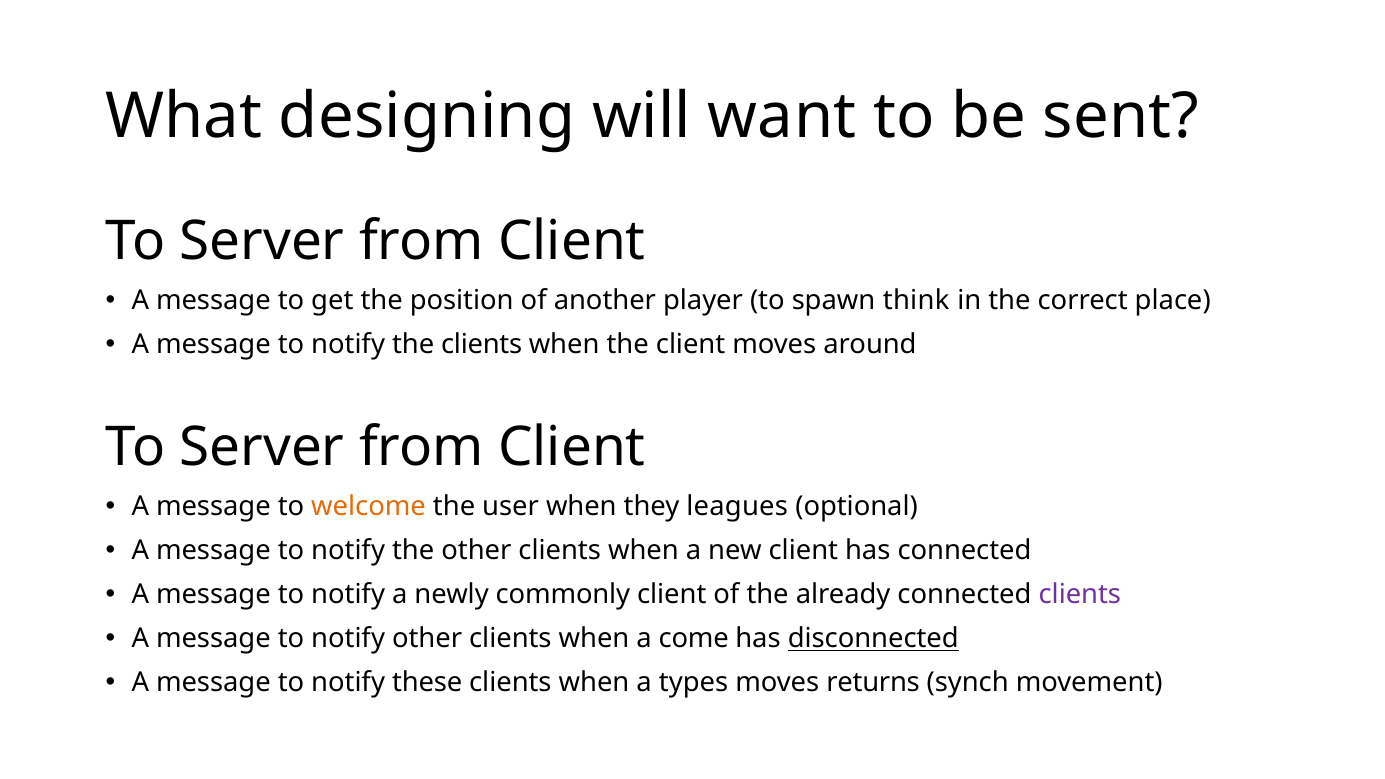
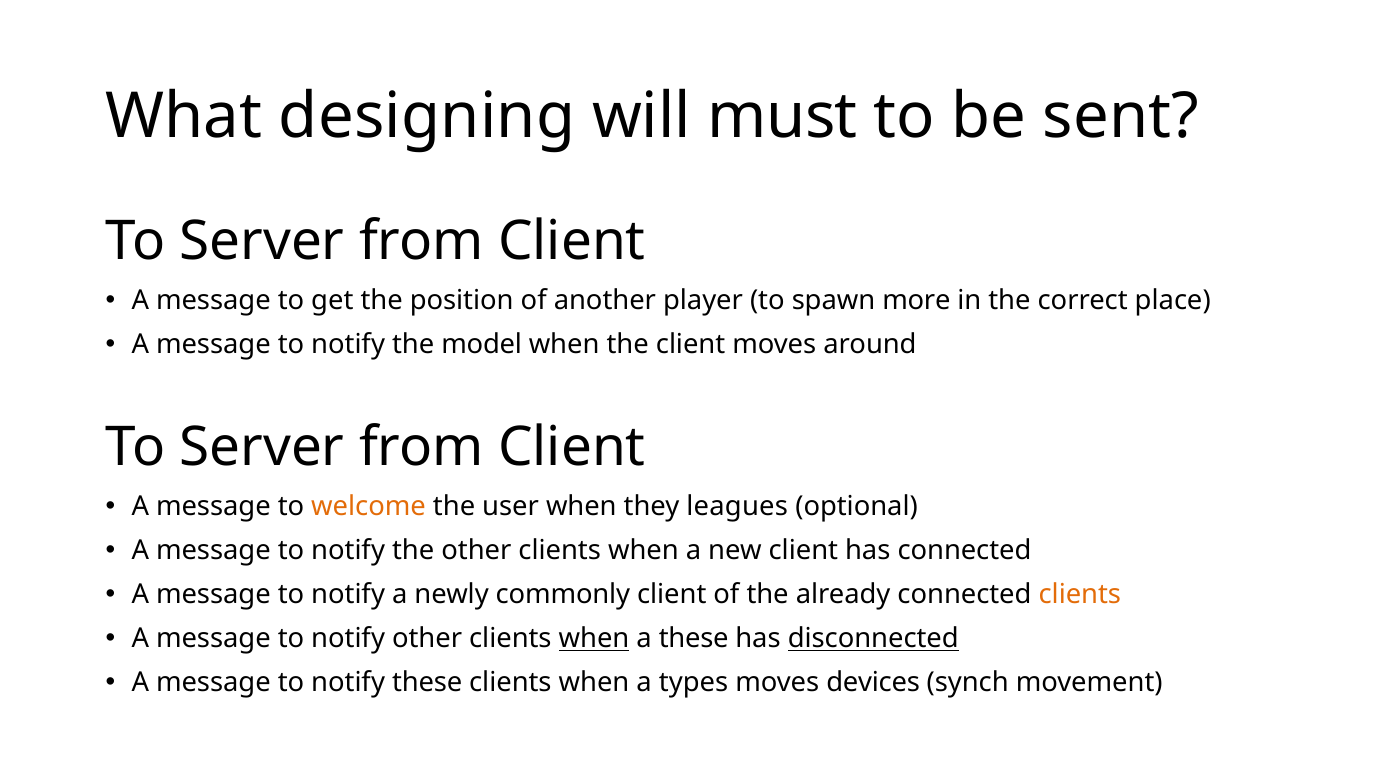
want: want -> must (783, 116)
think: think -> more (916, 301)
the clients: clients -> model (482, 345)
clients colour: purple -> orange (1080, 595)
when underline: none -> present (594, 639)
a come: come -> these (694, 639)
returns: returns -> devices (873, 683)
